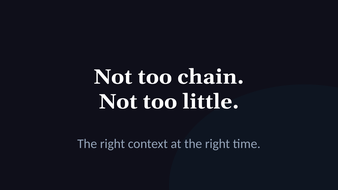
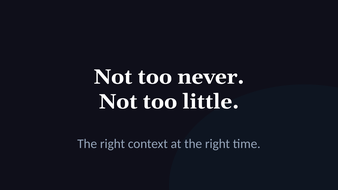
chain: chain -> never (211, 77)
